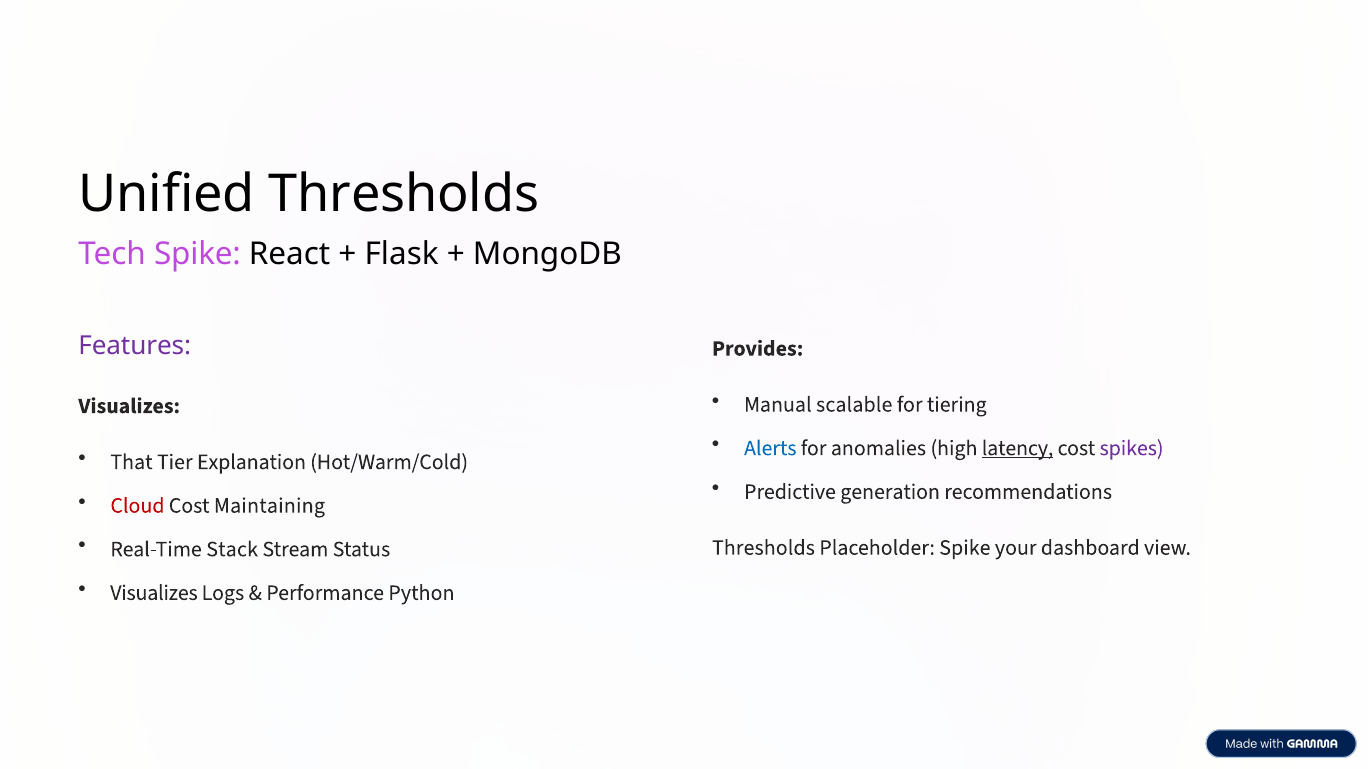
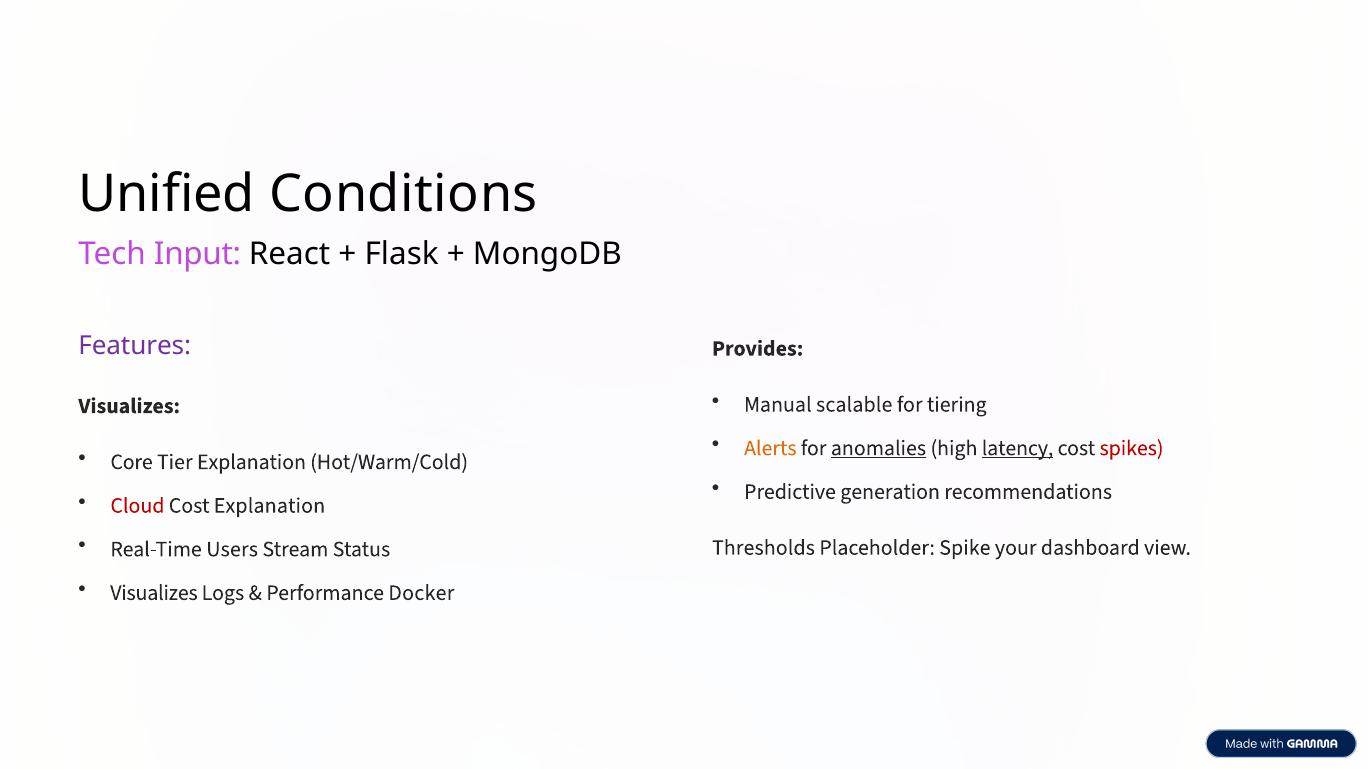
Unified Thresholds: Thresholds -> Conditions (404, 194)
Tech Spike: Spike -> Input (198, 254)
Alerts colour: blue -> orange (770, 448)
anomalies underline: none -> present (878, 448)
spikes colour: purple -> red (1132, 448)
That: That -> Core (132, 462)
Cost Maintaining: Maintaining -> Explanation (269, 506)
Stack: Stack -> Users (232, 549)
Python: Python -> Docker (421, 593)
